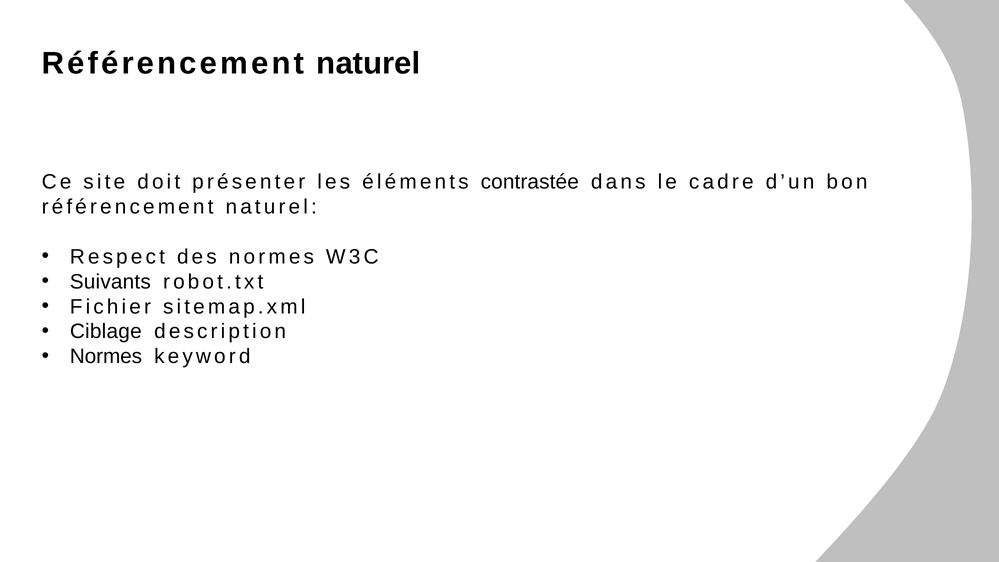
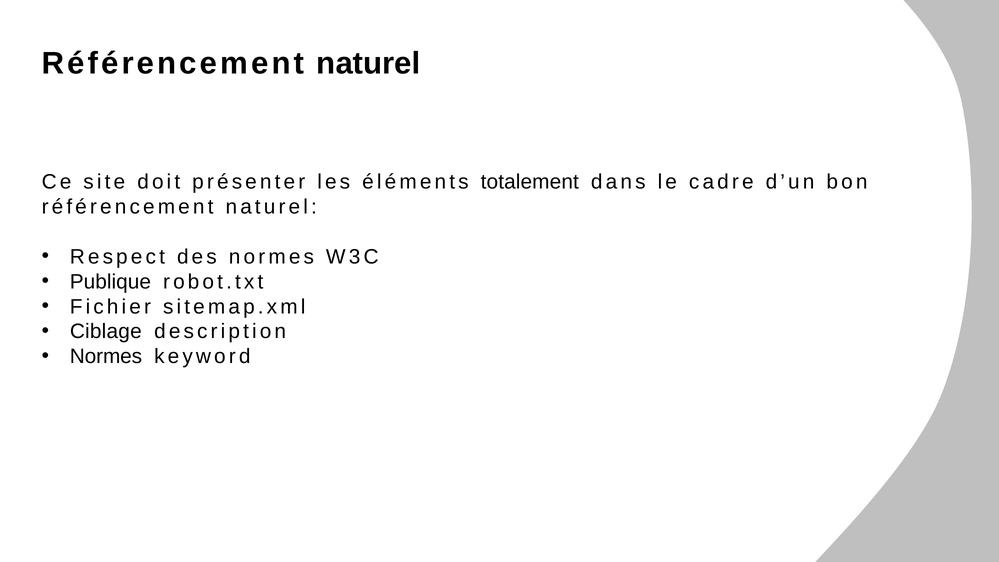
contrastée: contrastée -> totalement (530, 182)
Suivants: Suivants -> Publique (110, 282)
